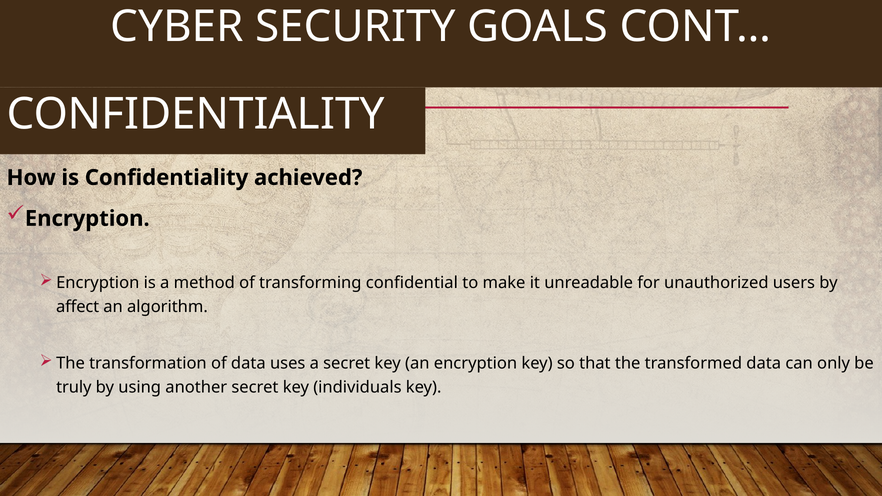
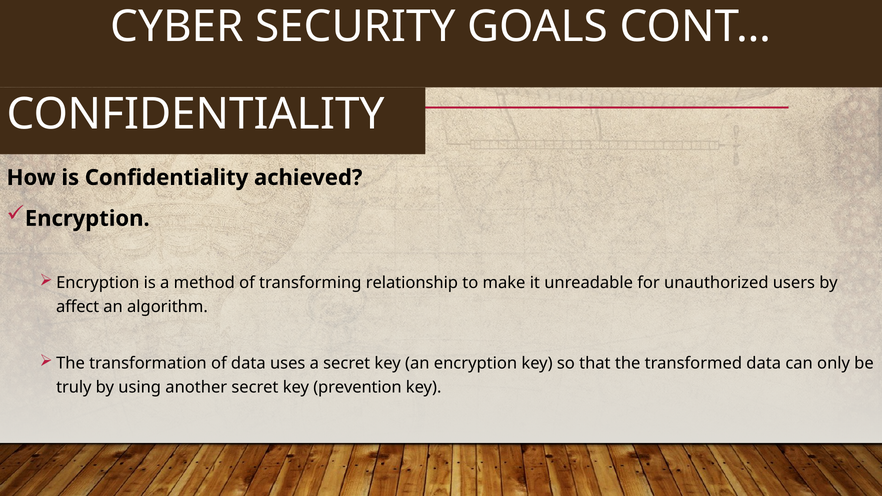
confidential: confidential -> relationship (412, 283)
individuals: individuals -> prevention (357, 387)
